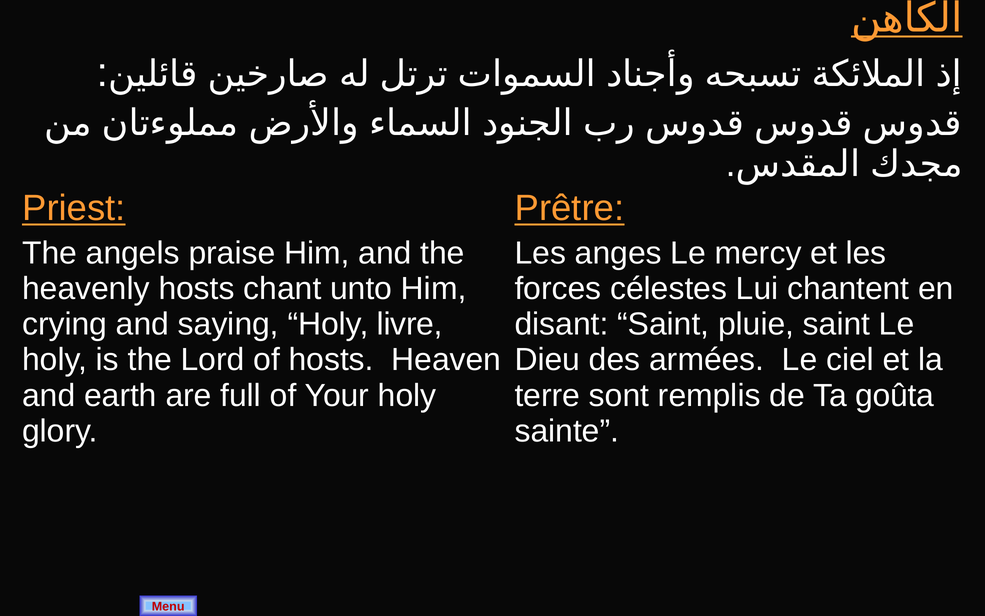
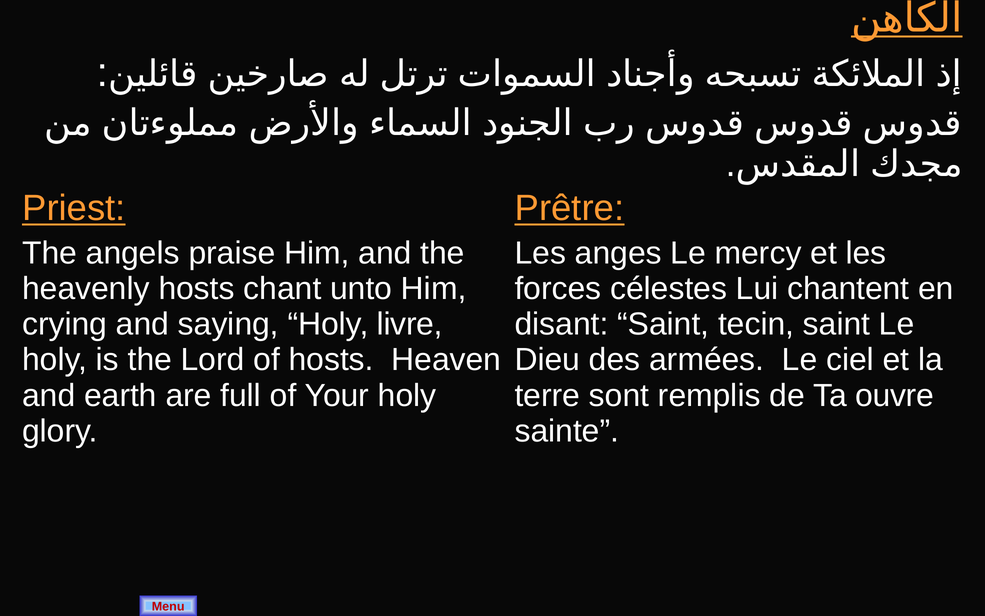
pluie: pluie -> tecin (756, 324)
goûta: goûta -> ouvre (895, 395)
